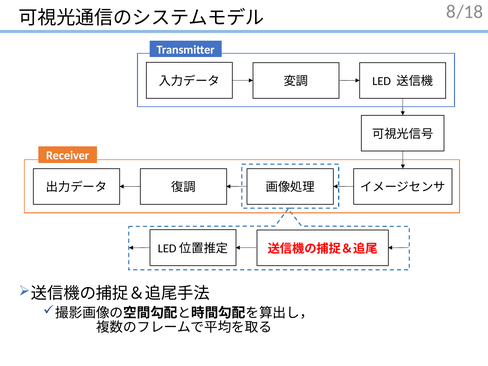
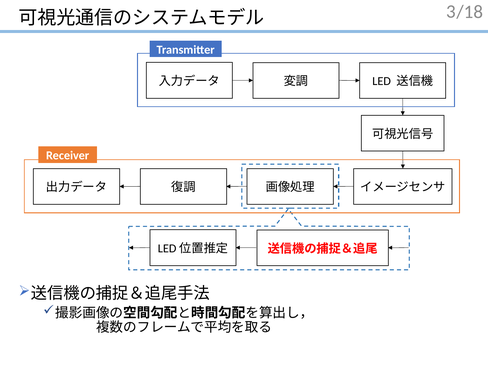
8: 8 -> 3 (451, 12)
